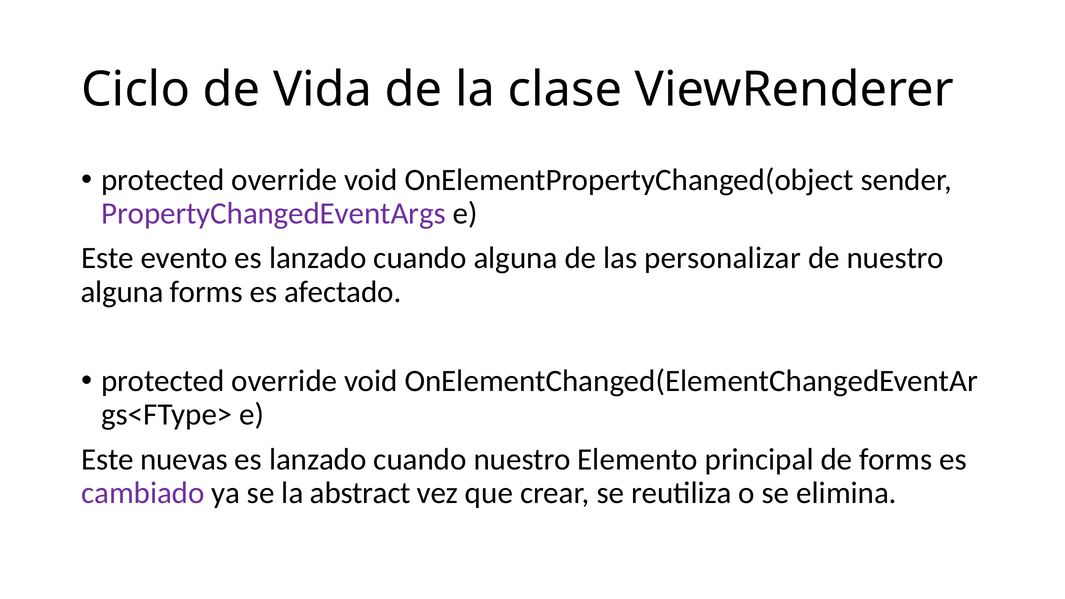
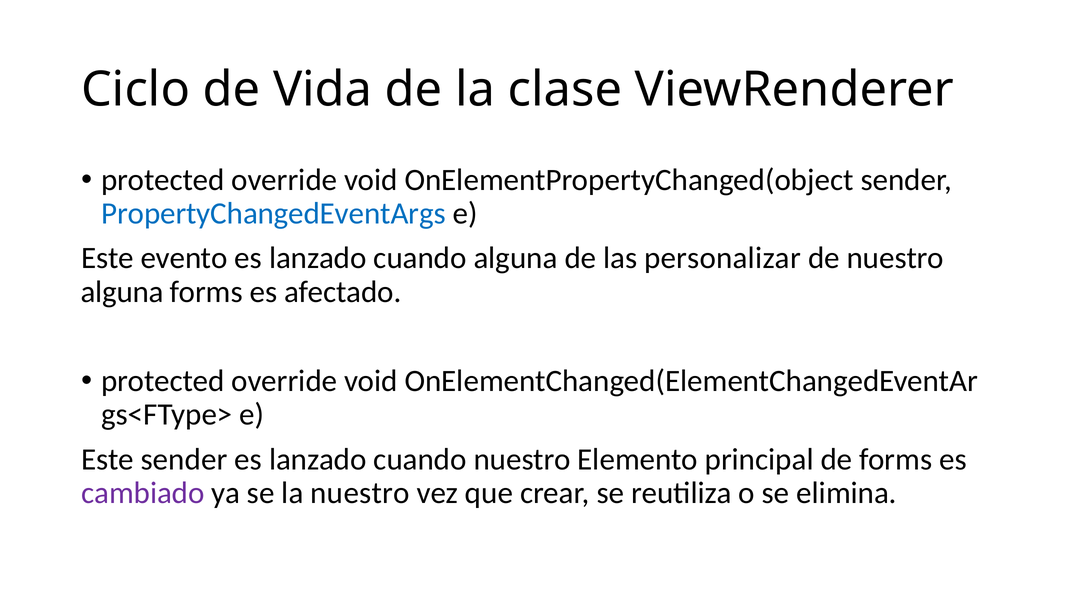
PropertyChangedEventArgs colour: purple -> blue (273, 214)
Este nuevas: nuevas -> sender (184, 459)
la abstract: abstract -> nuestro (360, 493)
